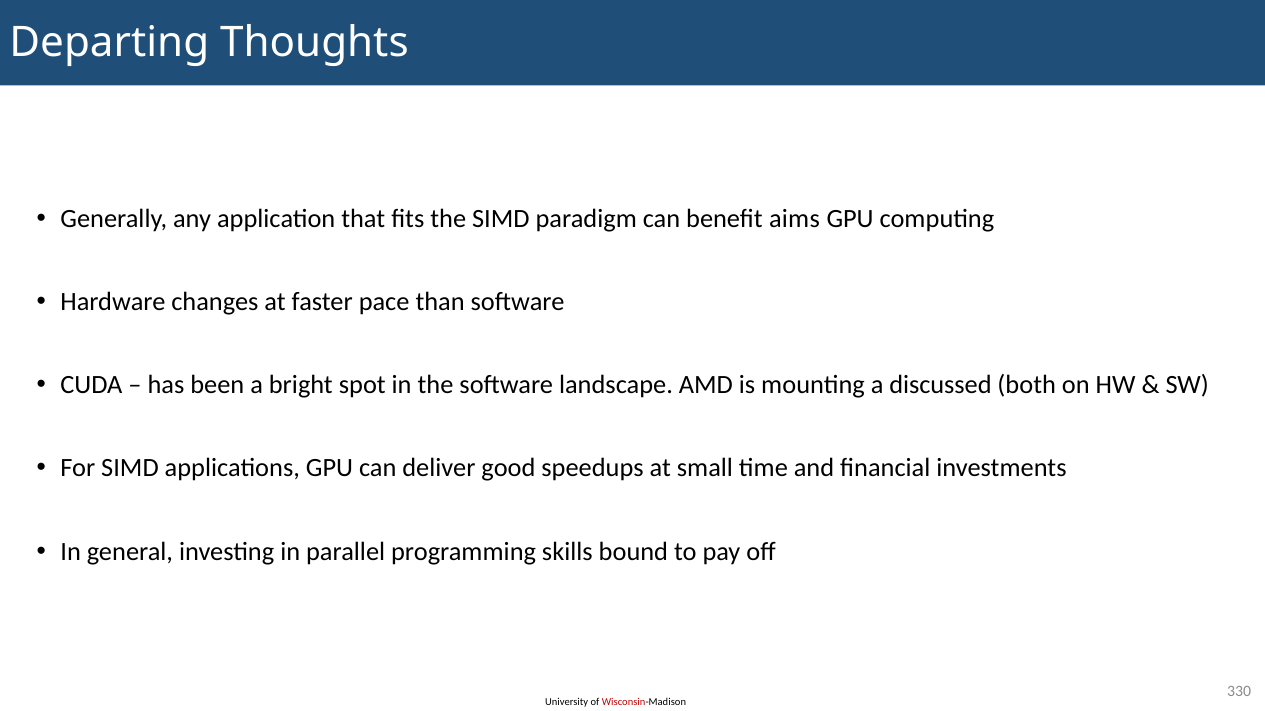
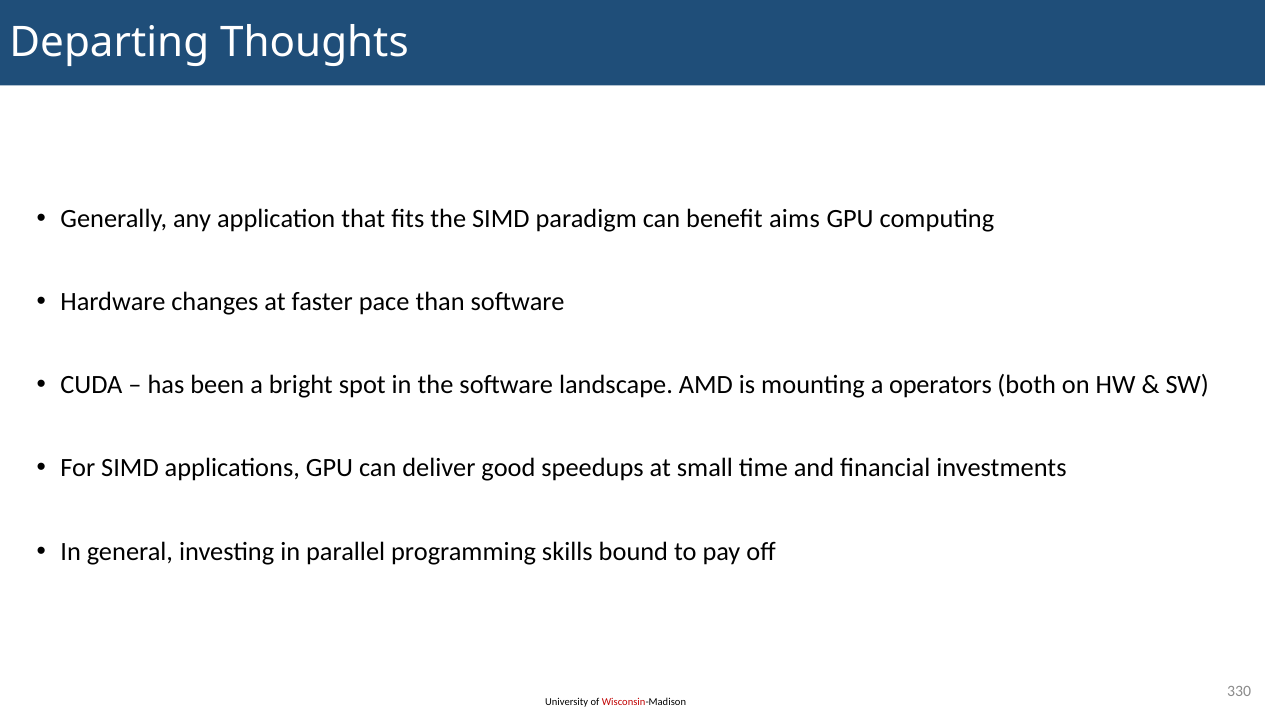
discussed: discussed -> operators (941, 385)
